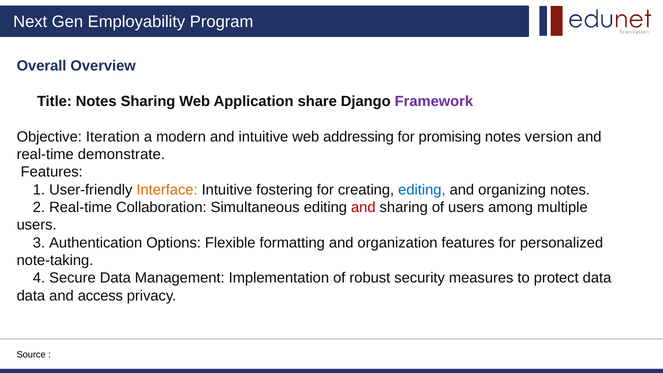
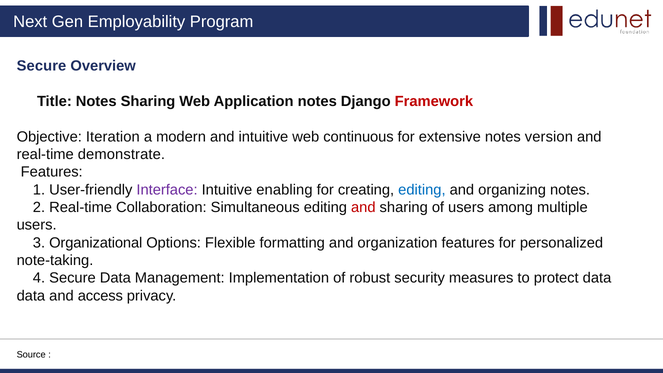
Overall: Overall -> Secure (41, 66)
Application share: share -> notes (317, 101)
Framework colour: purple -> red (434, 101)
addressing: addressing -> continuous (358, 137)
promising: promising -> extensive (450, 137)
Interface colour: orange -> purple (167, 190)
fostering: fostering -> enabling (284, 190)
Authentication: Authentication -> Organizational (96, 243)
